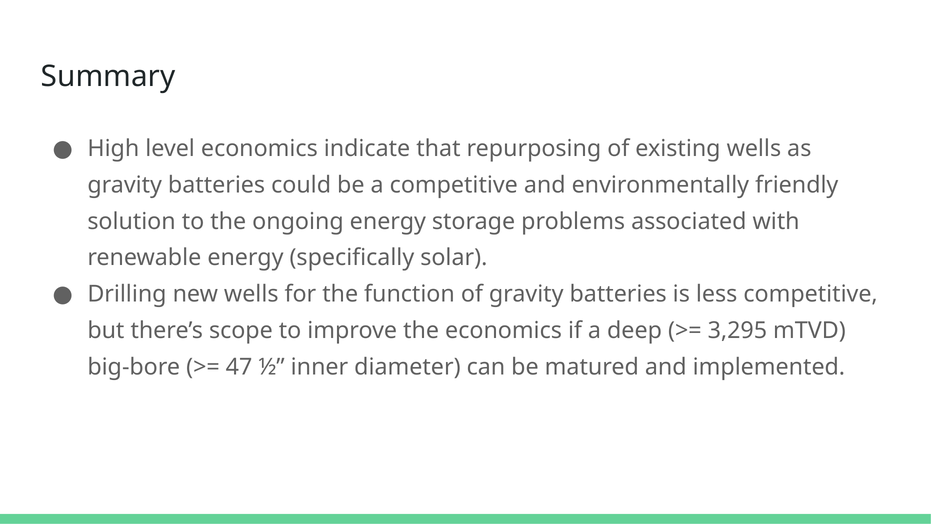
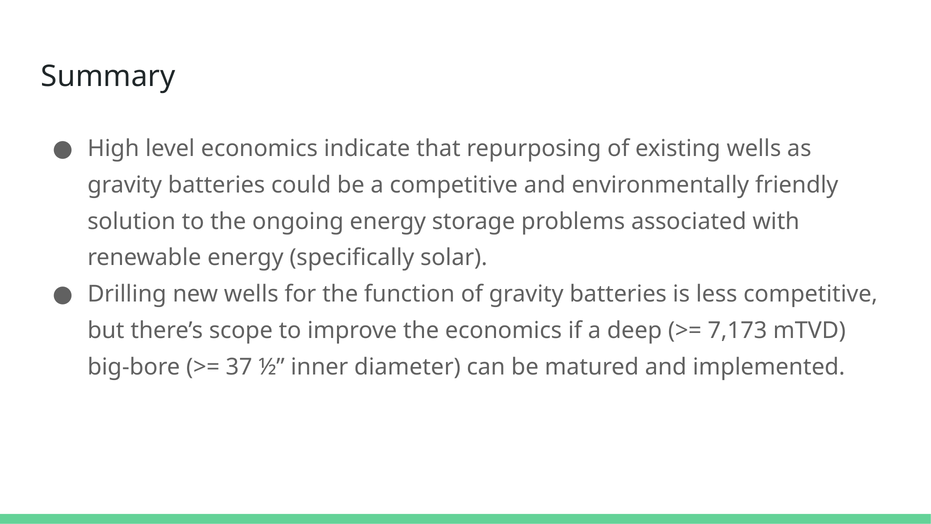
3,295: 3,295 -> 7,173 (737, 330)
47: 47 -> 37 (239, 367)
